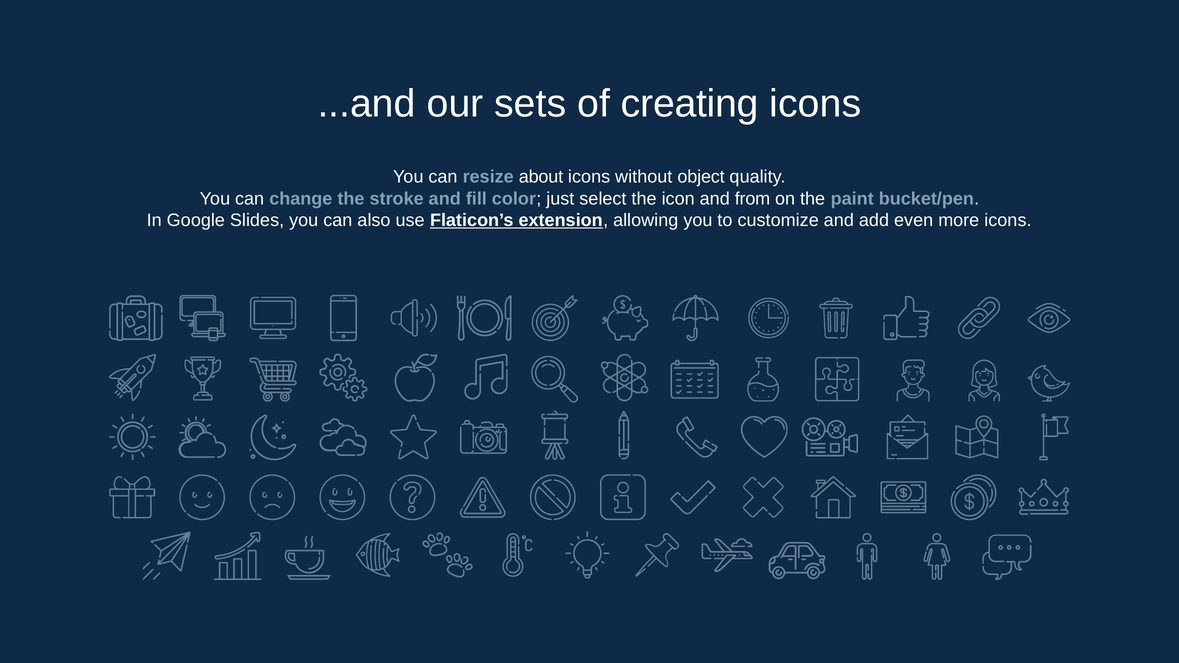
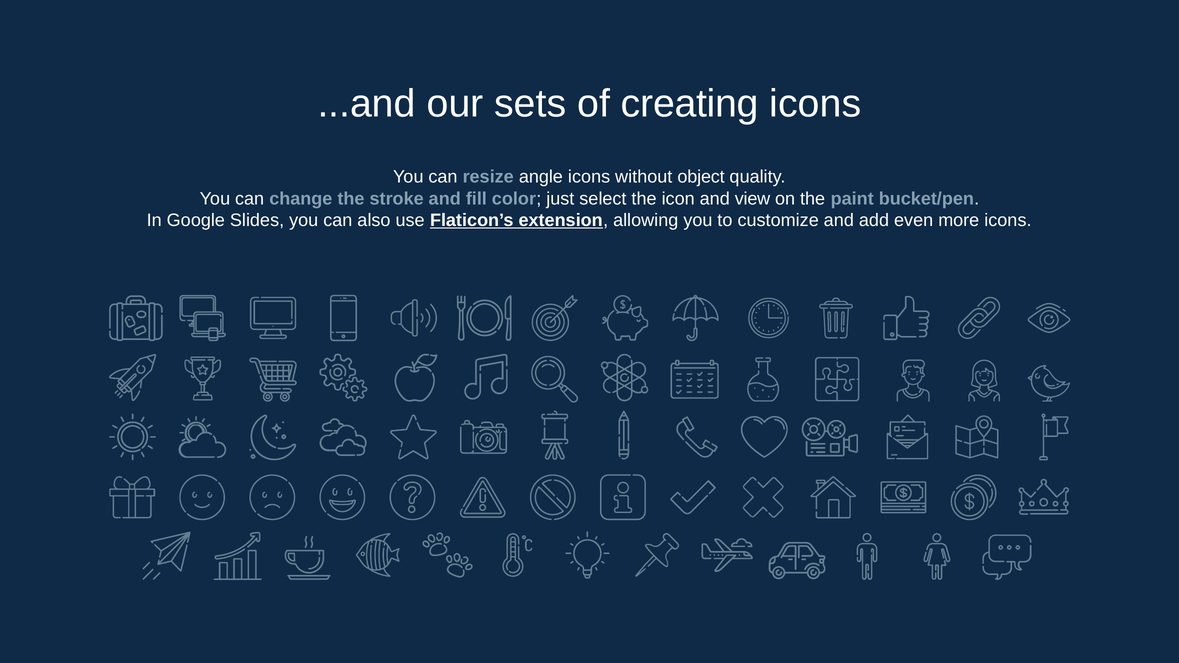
about: about -> angle (541, 177)
from: from -> view (752, 199)
